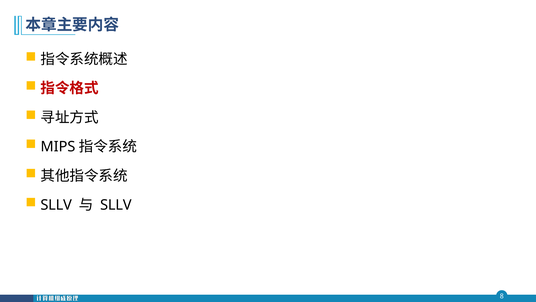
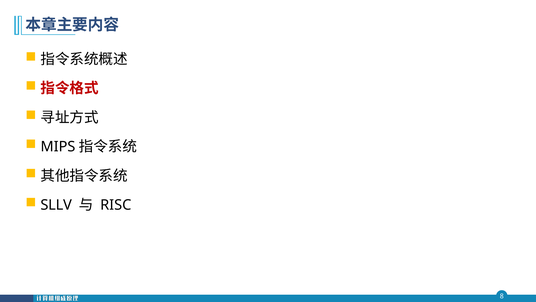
SLLV: SLLV -> RISC (116, 205)
